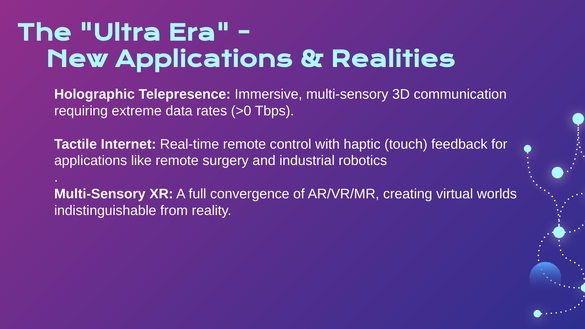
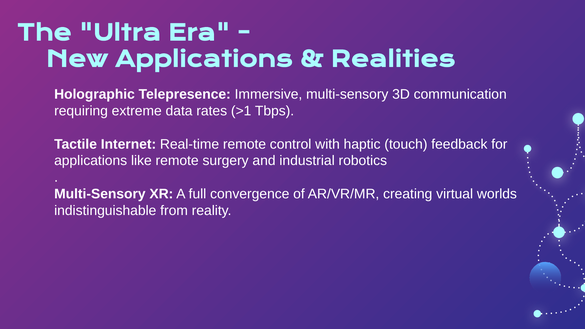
>0: >0 -> >1 (241, 111)
